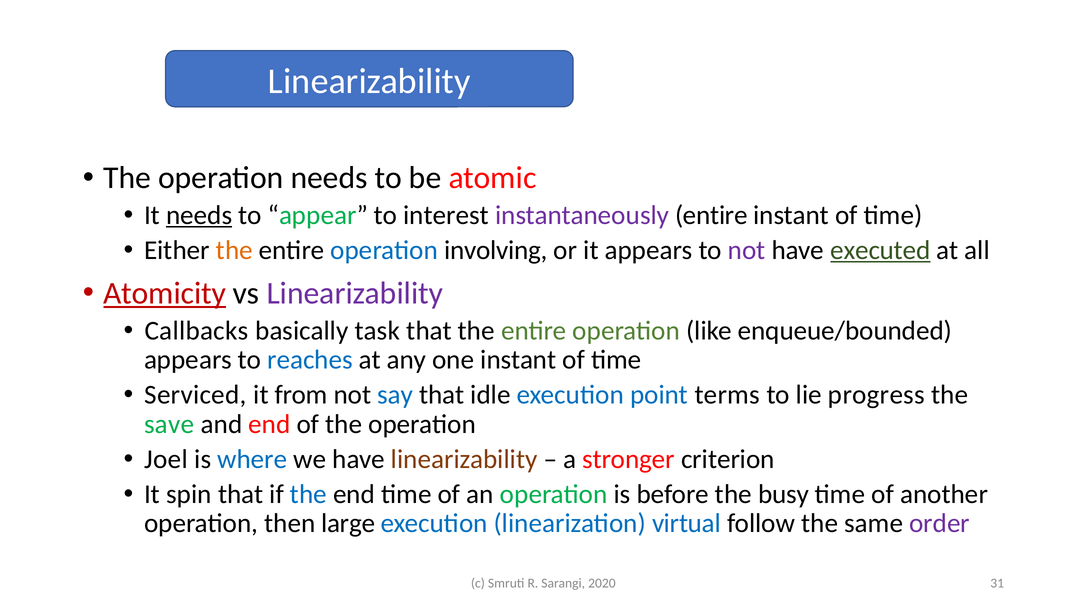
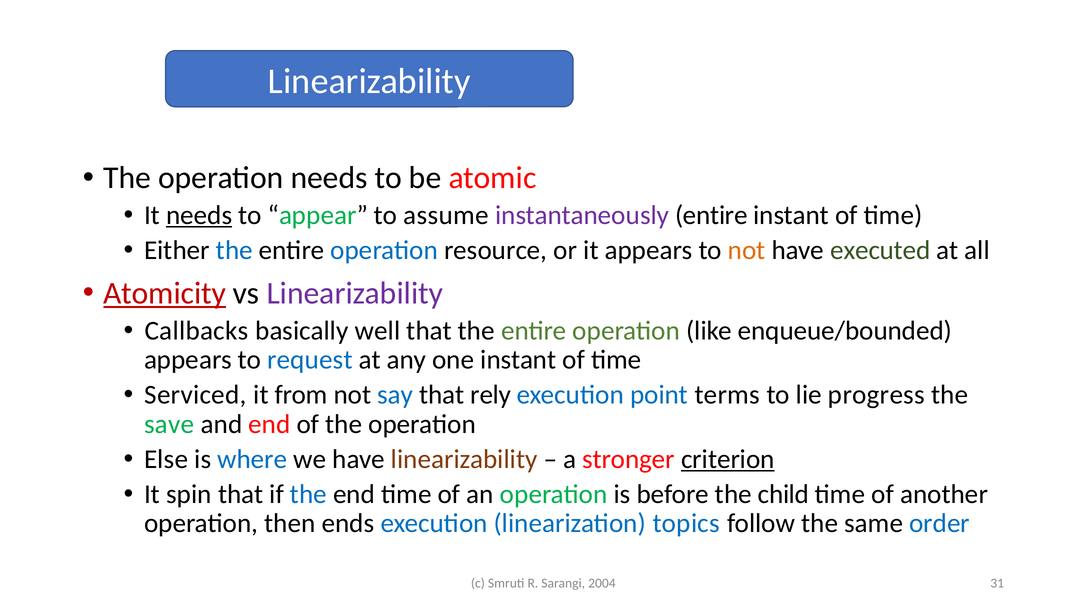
interest: interest -> assume (446, 215)
the colour: orange -> blue (234, 250)
involving: involving -> resource (496, 250)
not colour: purple -> orange (747, 250)
executed underline: present -> none (880, 250)
task: task -> well (377, 331)
reaches: reaches -> request (310, 360)
idle: idle -> rely (491, 395)
Joel: Joel -> Else (166, 460)
criterion underline: none -> present (728, 460)
busy: busy -> child (784, 494)
large: large -> ends (348, 524)
virtual: virtual -> topics (686, 524)
order colour: purple -> blue (940, 524)
2020: 2020 -> 2004 (602, 584)
